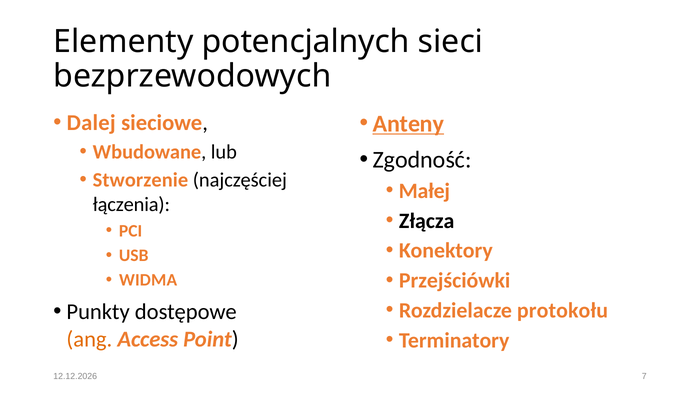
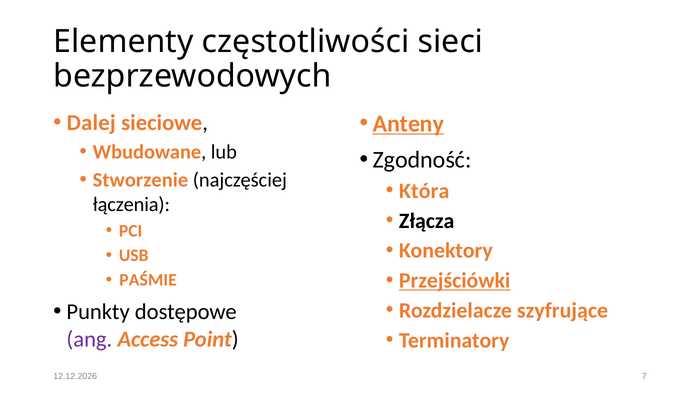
potencjalnych: potencjalnych -> częstotliwości (306, 41)
Małej: Małej -> Która (424, 191)
Przejściówki underline: none -> present (455, 280)
WIDMA: WIDMA -> PAŚMIE (148, 280)
protokołu: protokołu -> szyfrujące (563, 310)
ang colour: orange -> purple (89, 339)
